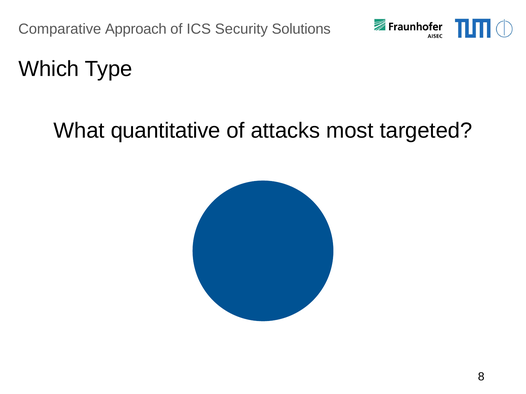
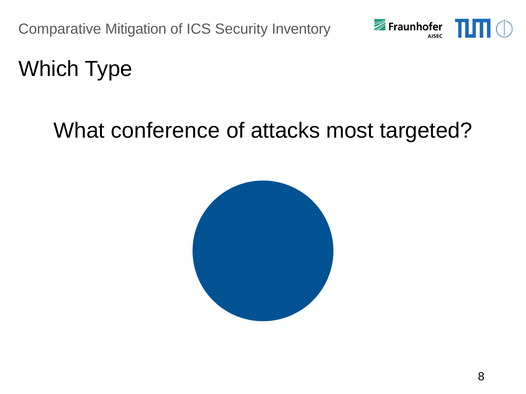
Approach: Approach -> Mitigation (136, 29)
Solutions: Solutions -> Inventory (301, 29)
quantitative: quantitative -> conference (165, 131)
